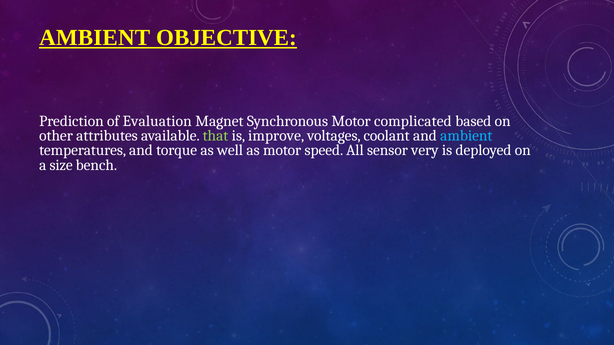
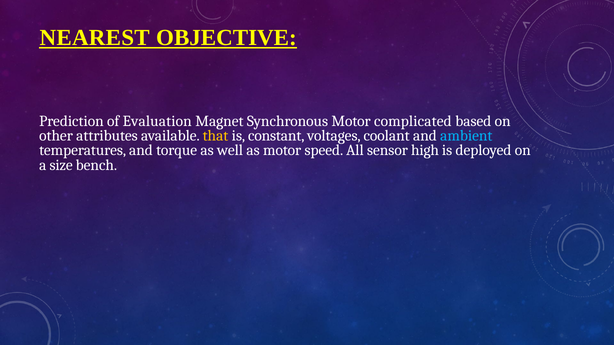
AMBIENT: AMBIENT -> NEAREST (95, 38)
that colour: light green -> yellow (215, 136)
improve: improve -> constant (276, 136)
very: very -> high (425, 151)
